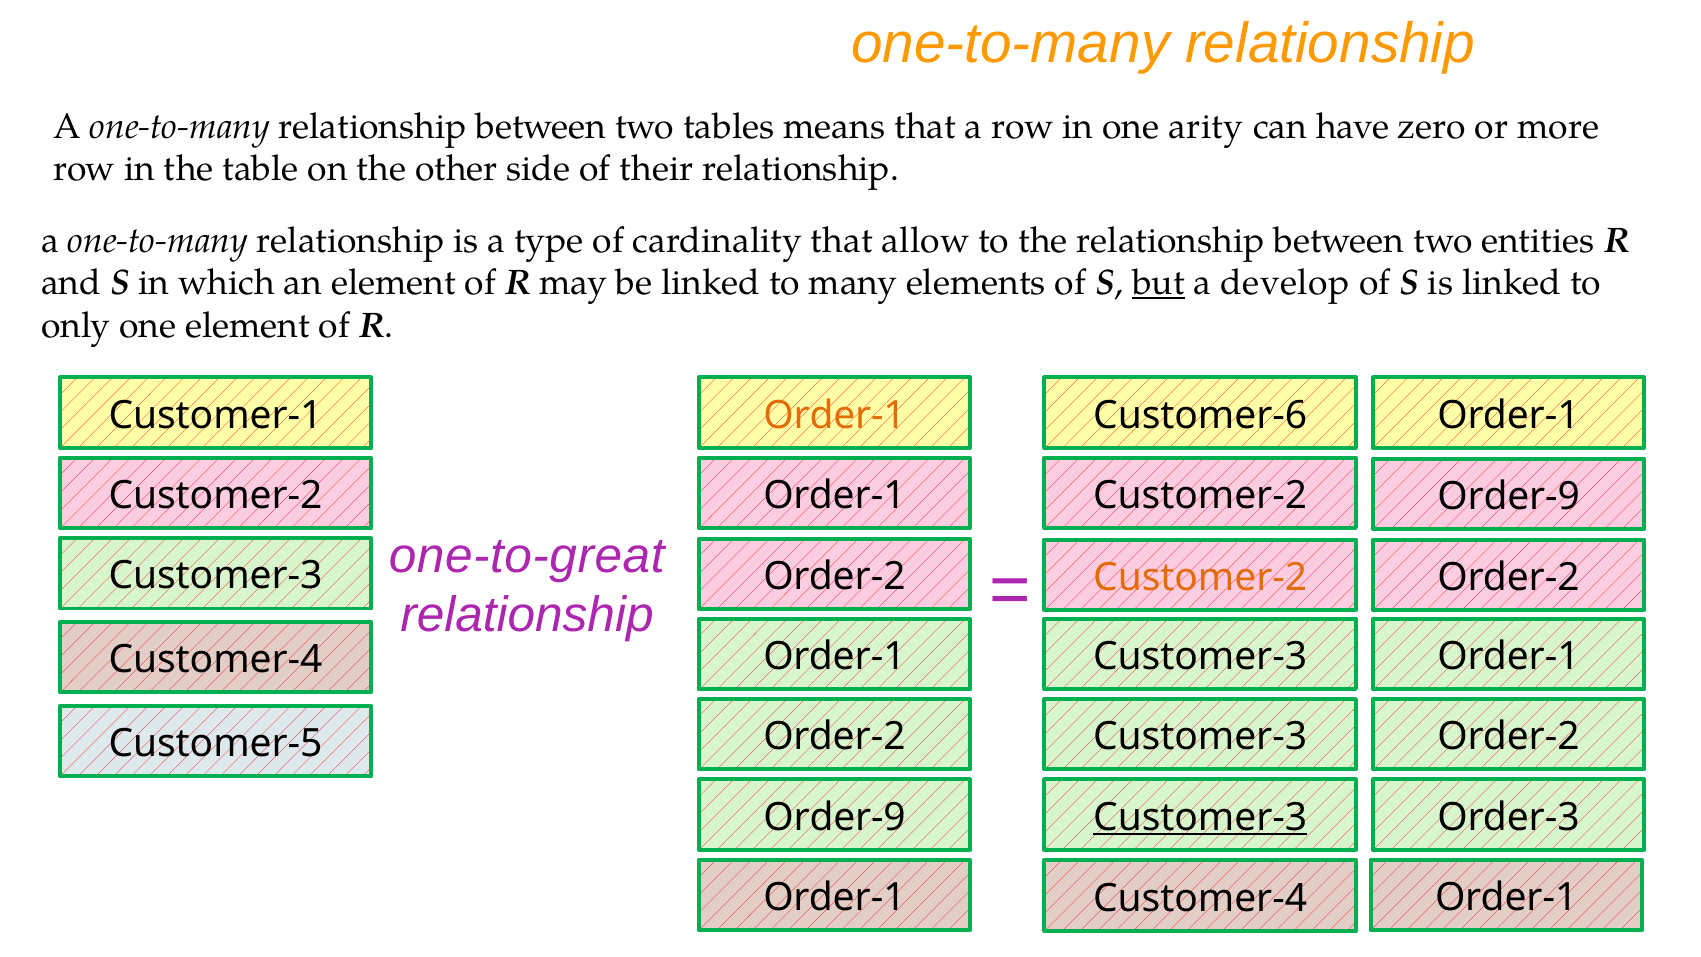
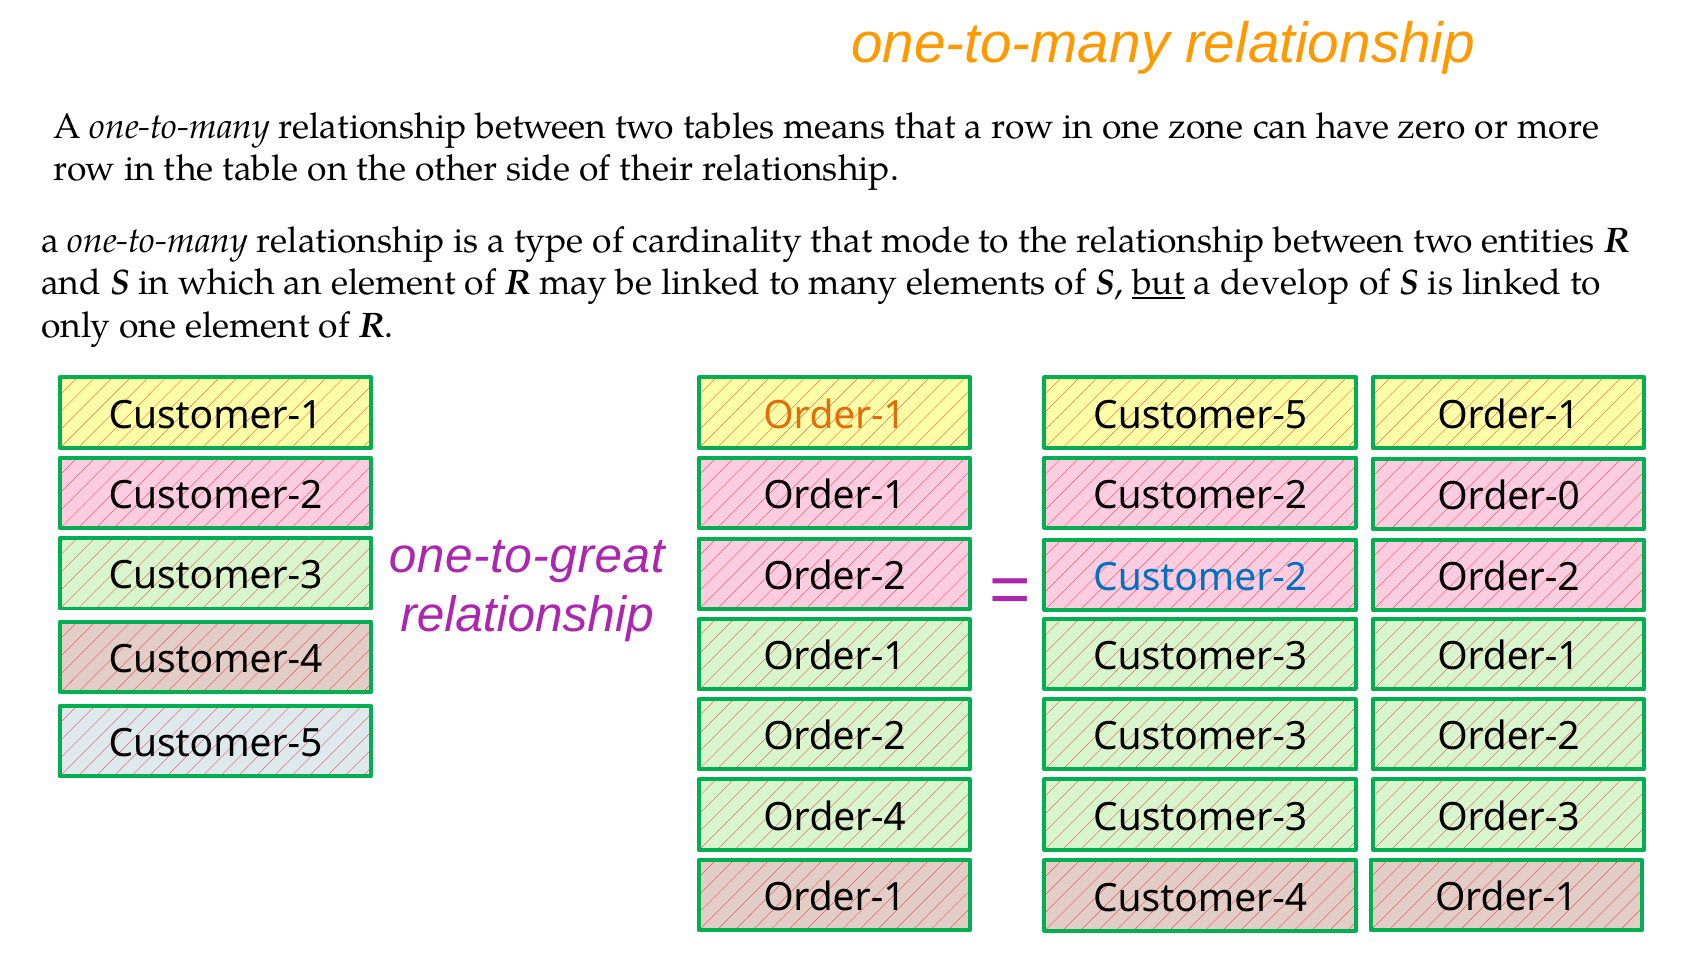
arity: arity -> zone (1206, 127)
allow: allow -> mode (926, 240)
Customer-6: Customer-6 -> Customer-5 (1200, 415)
Customer-2 Order-9: Order-9 -> Order-0 (1509, 496)
Customer-2 colour: orange -> blue (1200, 577)
Order-9: Order-9 -> Order-4 (835, 817)
Customer-3 underline: present -> none (1200, 817)
